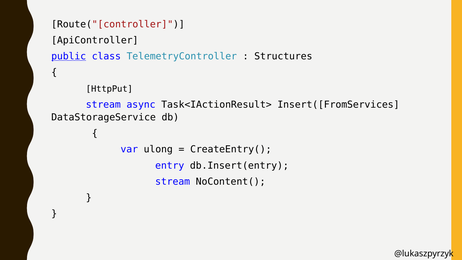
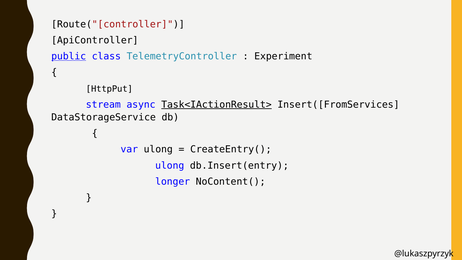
Structures: Structures -> Experiment (283, 56)
Task<IActionResult> underline: none -> present (216, 105)
entry: entry -> ulong (170, 165)
stream: stream -> longer (173, 182)
